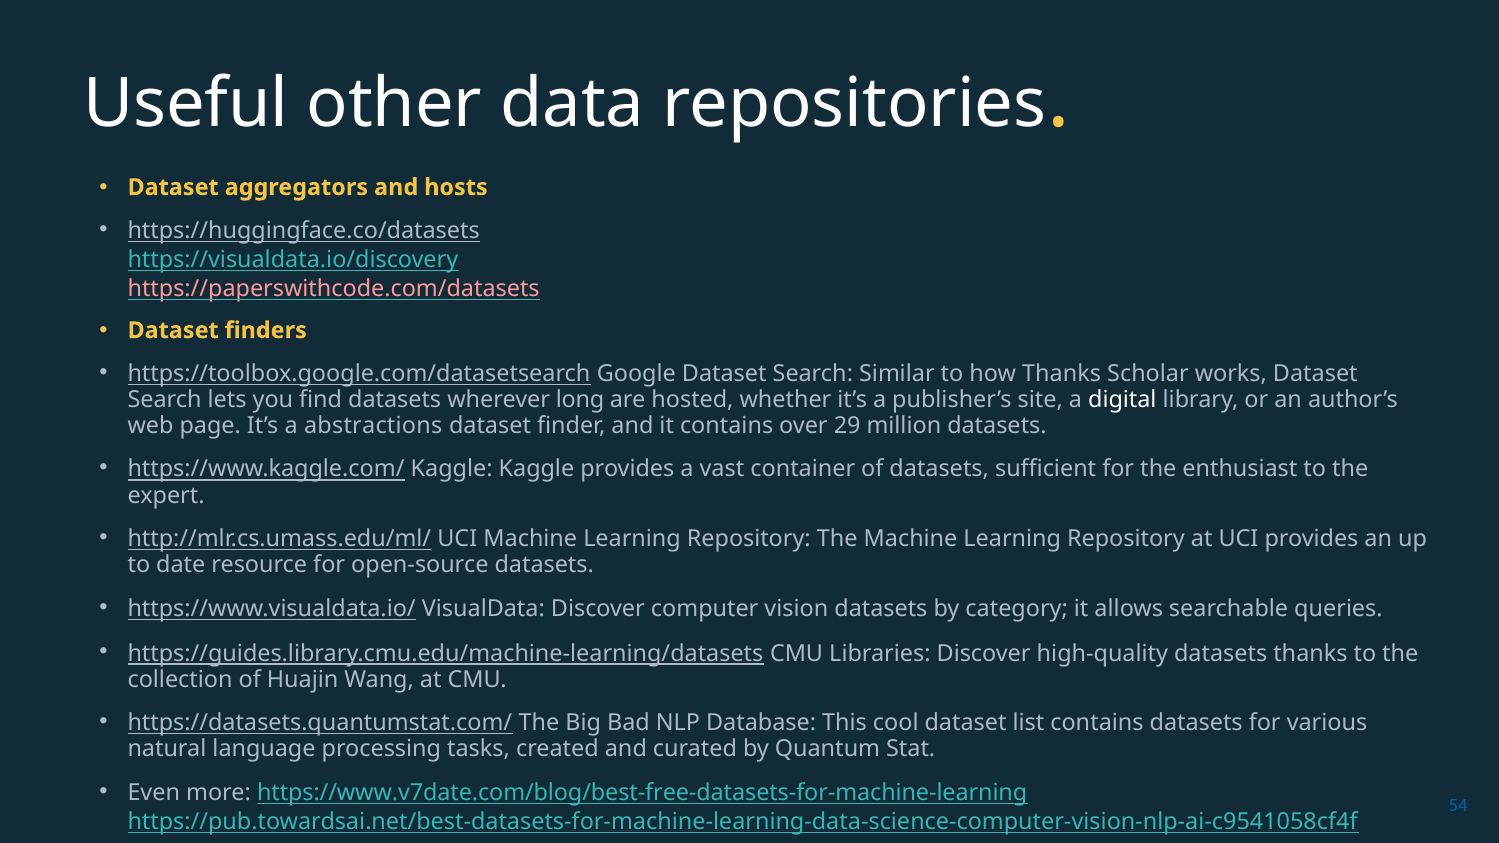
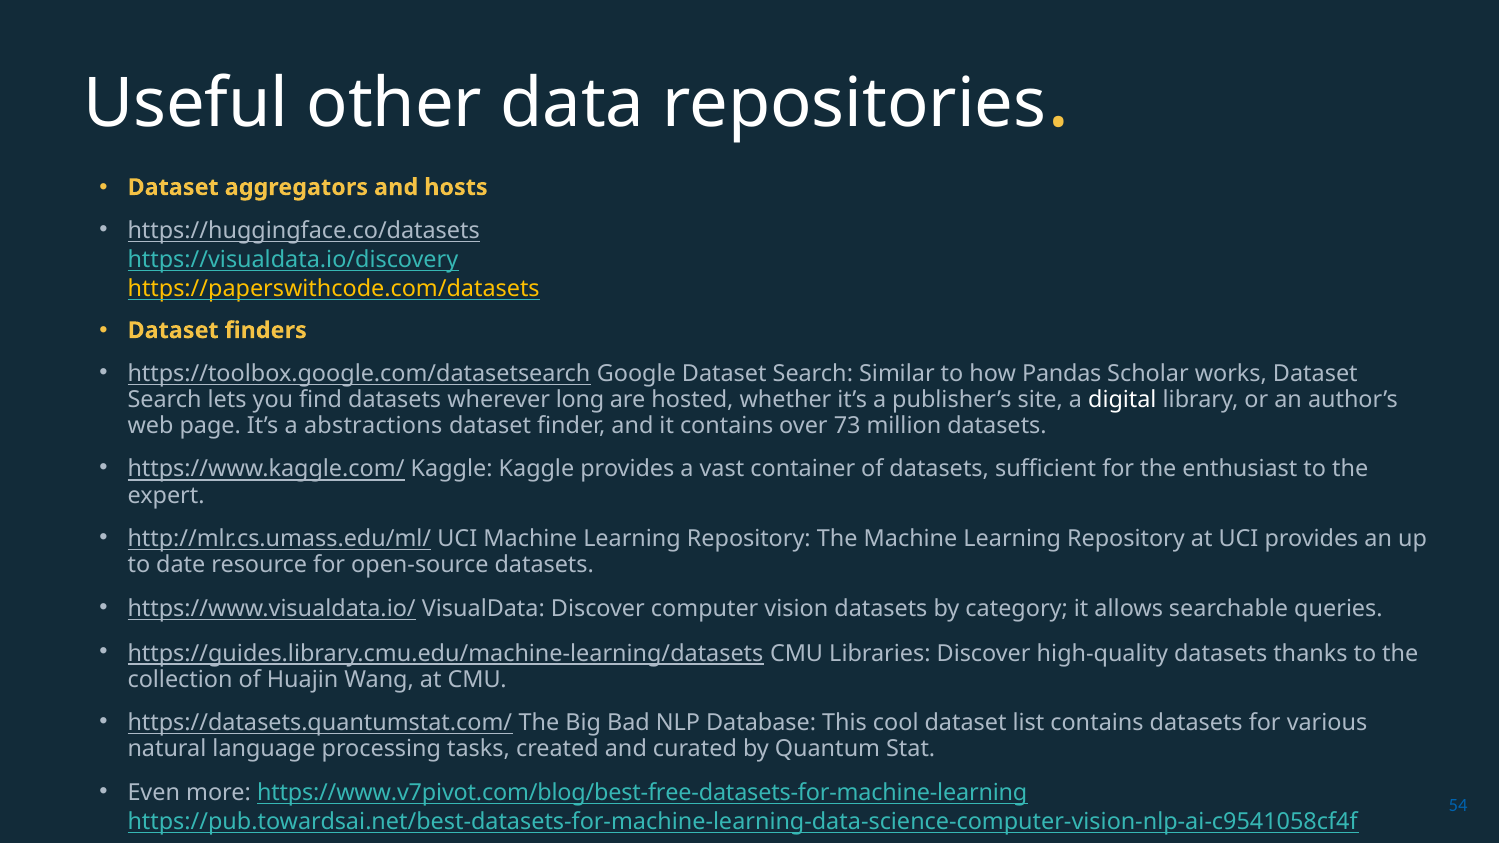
https://paperswithcode.com/datasets colour: pink -> yellow (334, 289)
how Thanks: Thanks -> Pandas (1062, 374)
29: 29 -> 73 (847, 426)
https://www.v7date.com/blog/best-free-datasets-for-machine-learning: https://www.v7date.com/blog/best-free-datasets-for-machine-learning -> https://www.v7pivot.com/blog/best-free-datasets-for-machine-learning (642, 793)
